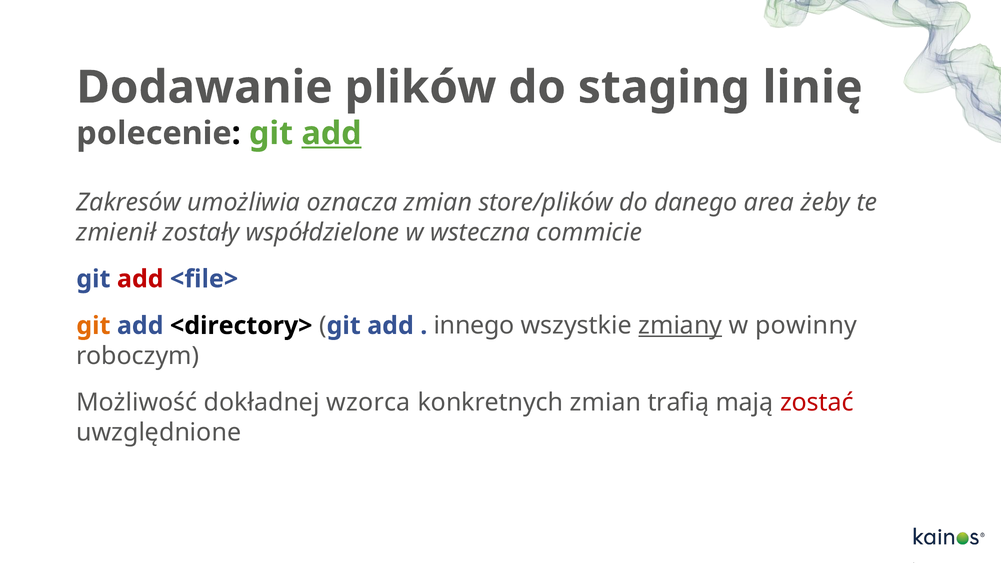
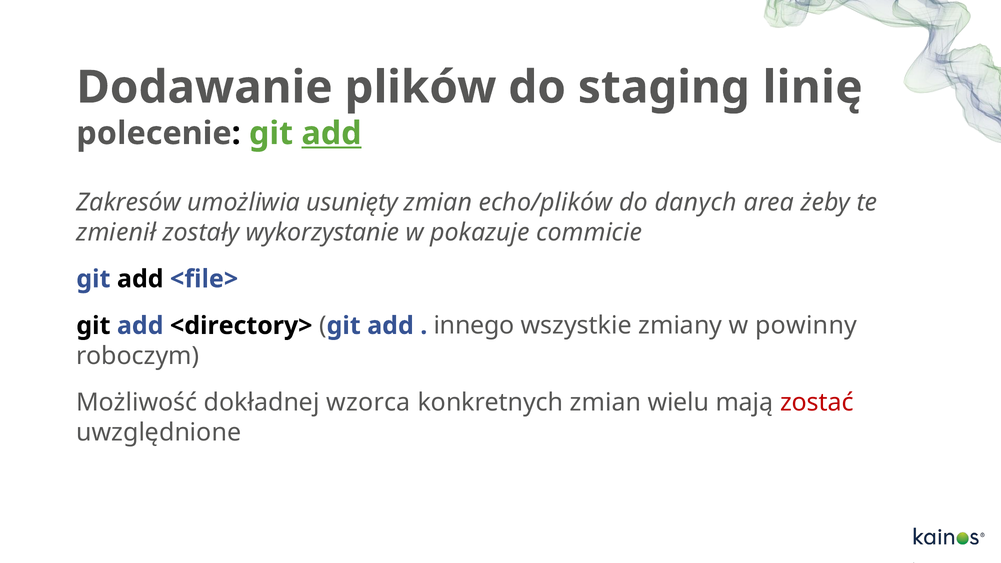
oznacza: oznacza -> usunięty (352, 202)
store/plików: store/plików -> echo/plików (546, 202)
danego: danego -> danych (696, 202)
współdzielone: współdzielone -> wykorzystanie (323, 232)
wsteczna: wsteczna -> pokazuje (480, 232)
add colour: red -> black (140, 279)
git colour: orange -> black (93, 326)
zmiany underline: present -> none (680, 326)
trafią: trafią -> wielu (678, 403)
